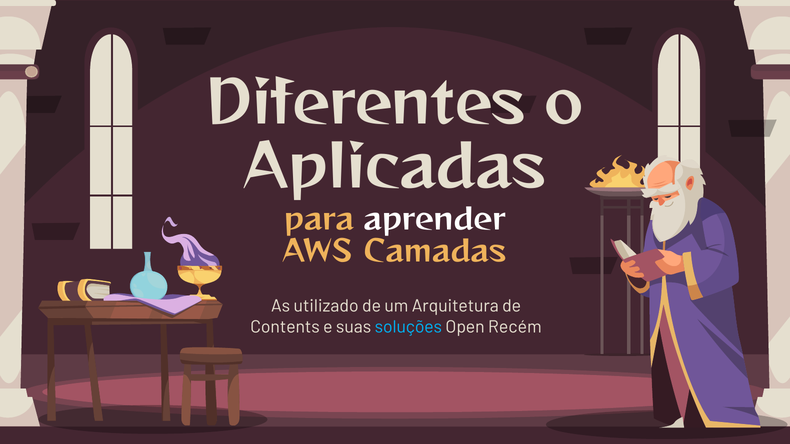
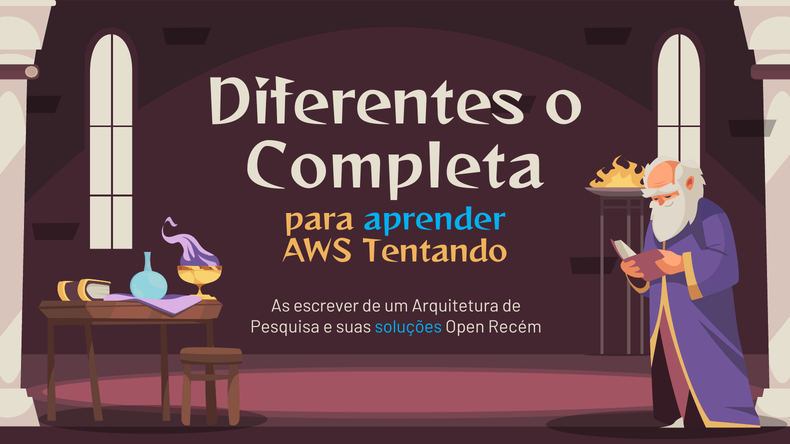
Aplicadas: Aplicadas -> Completa (395, 169)
aprender colour: white -> light blue (435, 220)
Camadas: Camadas -> Tentando (435, 252)
utilizado: utilizado -> escrever (326, 306)
Contents: Contents -> Pesquisa (285, 327)
